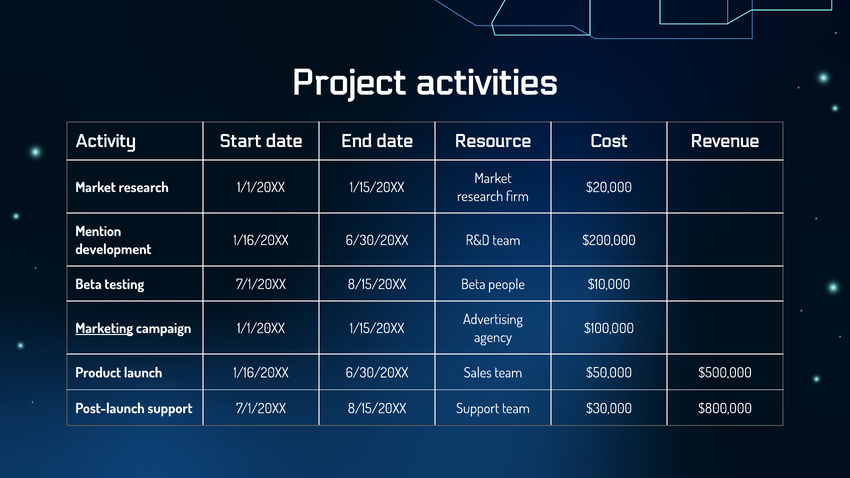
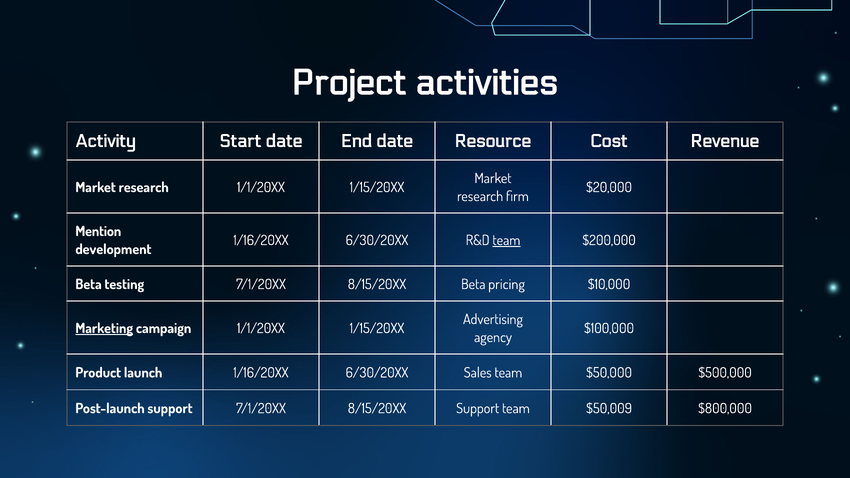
team underline: none -> present (506, 240)
people: people -> pricing (507, 284)
$30,000: $30,000 -> $50,009 (609, 409)
